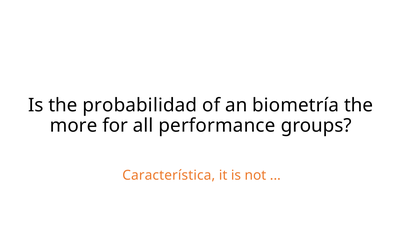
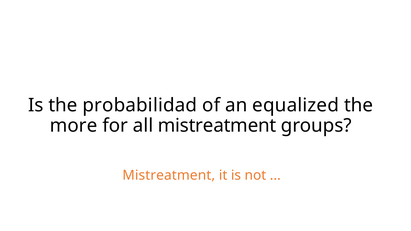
biometría: biometría -> equalized (296, 105)
all performance: performance -> mistreatment (217, 126)
Característica: Característica -> Mistreatment (169, 176)
